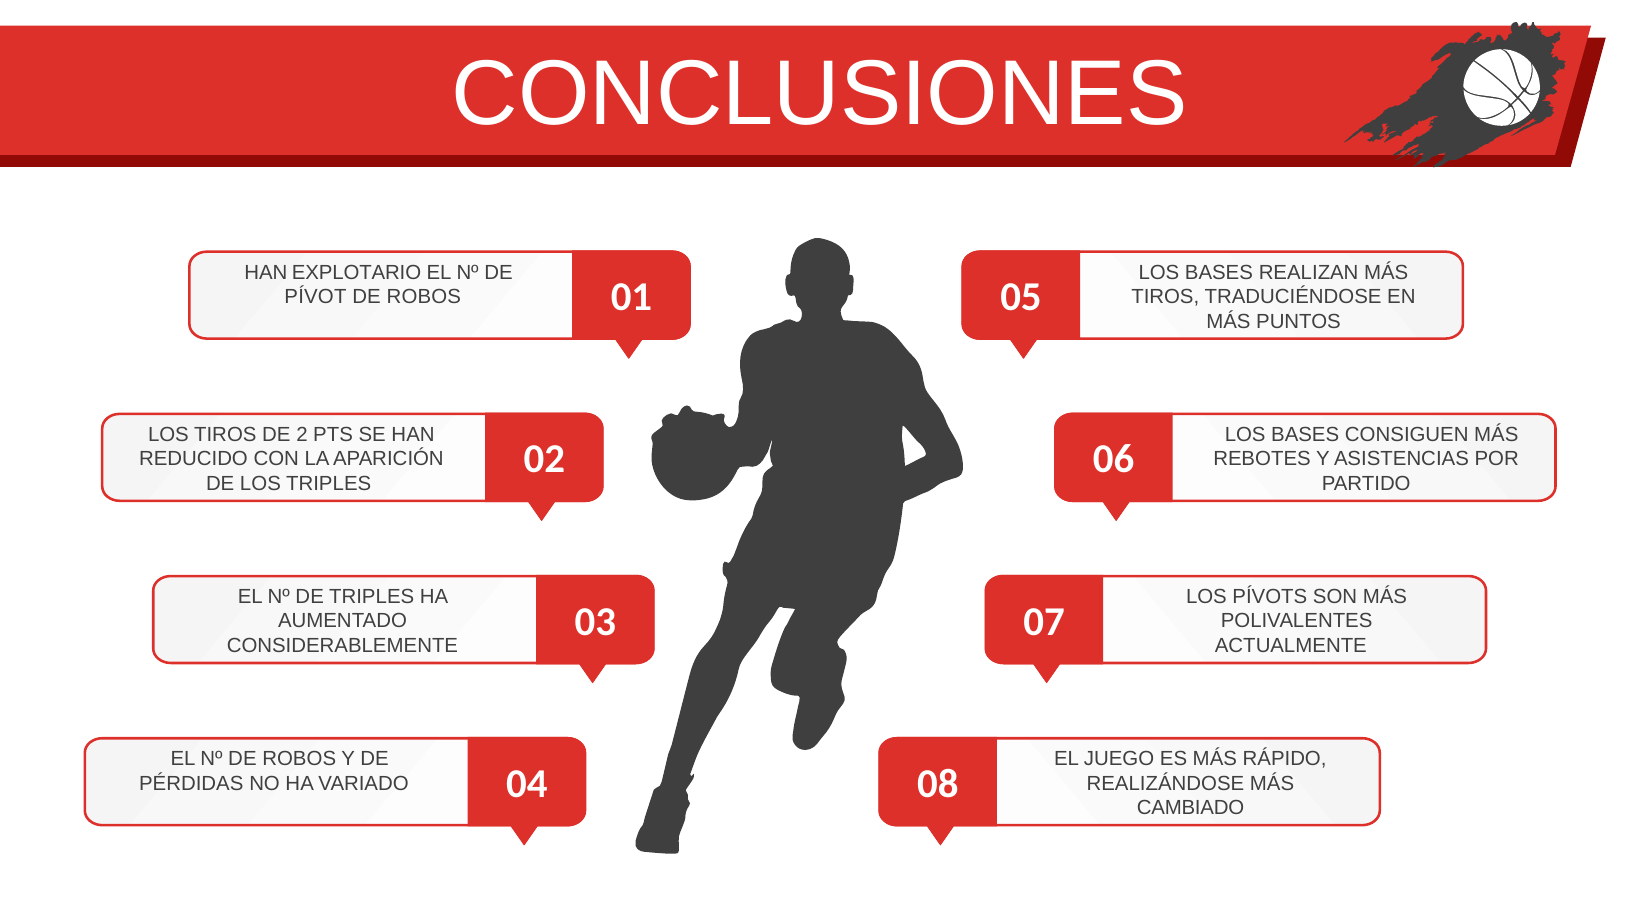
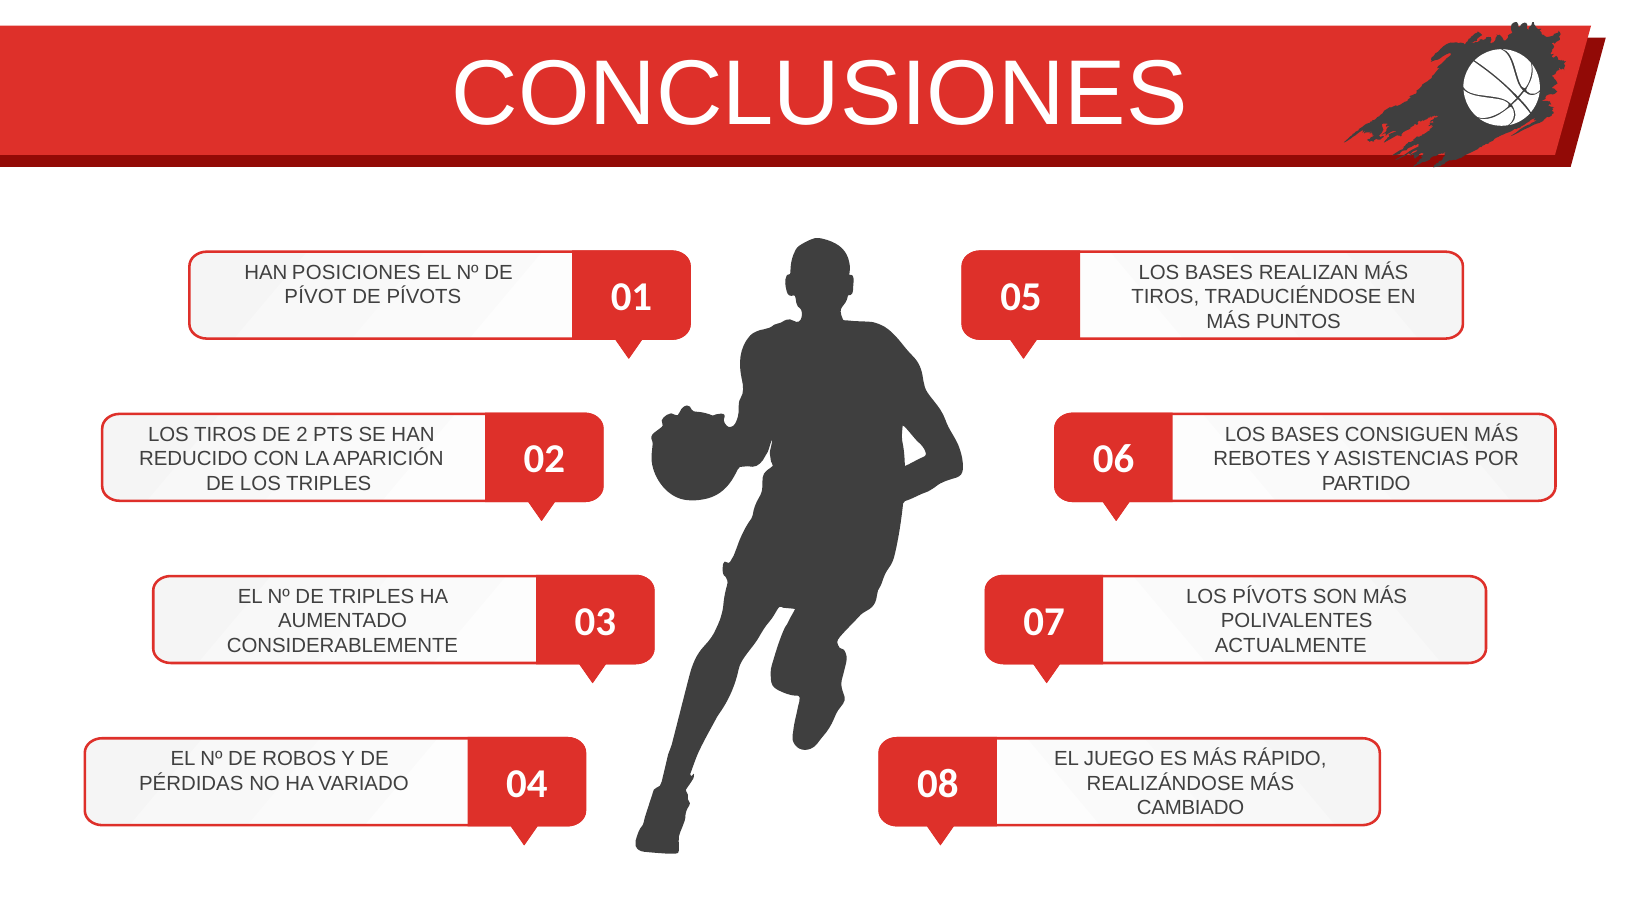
EXPLOTARIO: EXPLOTARIO -> POSICIONES (356, 272)
ROBOS: ROBOS -> PÍVOTS (424, 297)
